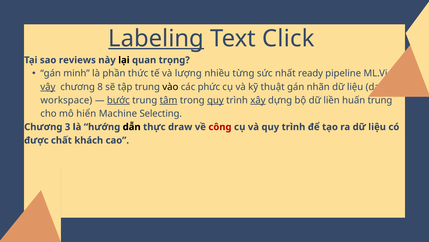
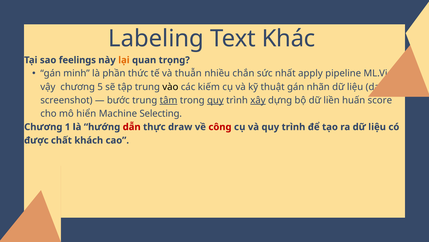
Labeling underline: present -> none (156, 38)
Click: Click -> Khác (289, 38)
reviews: reviews -> feelings (77, 60)
lại colour: black -> orange (124, 60)
lượng: lượng -> thuẫn (188, 73)
từng: từng -> chắn (243, 73)
ready: ready -> apply (310, 73)
vậy underline: present -> none (48, 87)
8: 8 -> 5 (100, 87)
phức: phức -> kiếm (209, 87)
workspace: workspace -> screenshot (66, 100)
bước underline: present -> none (118, 100)
huấn trung: trung -> score (380, 100)
3: 3 -> 1 (68, 127)
dẫn colour: black -> red (132, 127)
